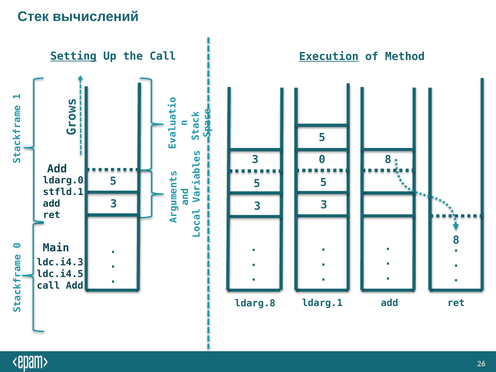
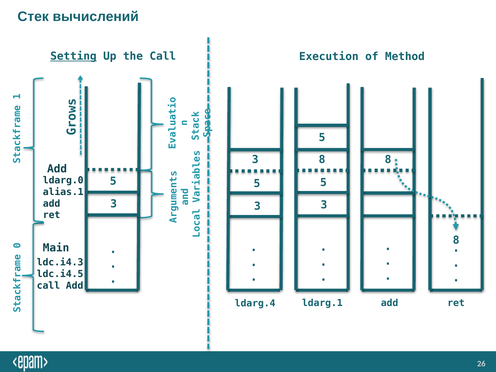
Execution underline: present -> none (329, 57)
3 0: 0 -> 8 (322, 160)
stfld.1: stfld.1 -> alias.1 (63, 192)
ldarg.8: ldarg.8 -> ldarg.4 (255, 303)
